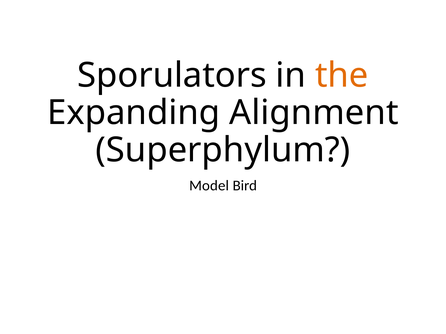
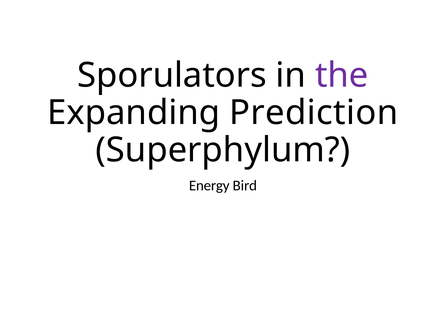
the colour: orange -> purple (342, 75)
Alignment: Alignment -> Prediction (314, 113)
Model: Model -> Energy (209, 186)
